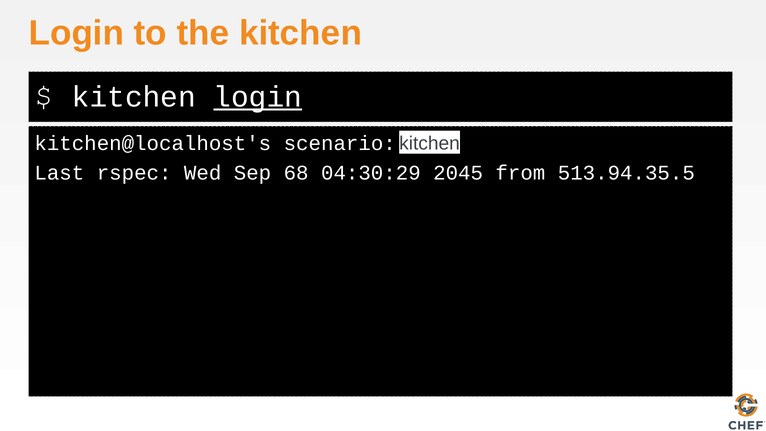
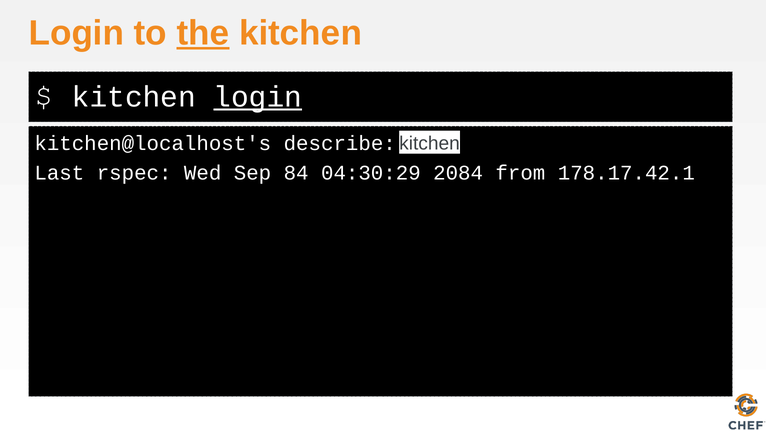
the underline: none -> present (203, 33)
scenario: scenario -> describe (340, 143)
68: 68 -> 84 (296, 173)
2045: 2045 -> 2084 (458, 173)
513.94.35.5: 513.94.35.5 -> 178.17.42.1 (626, 173)
